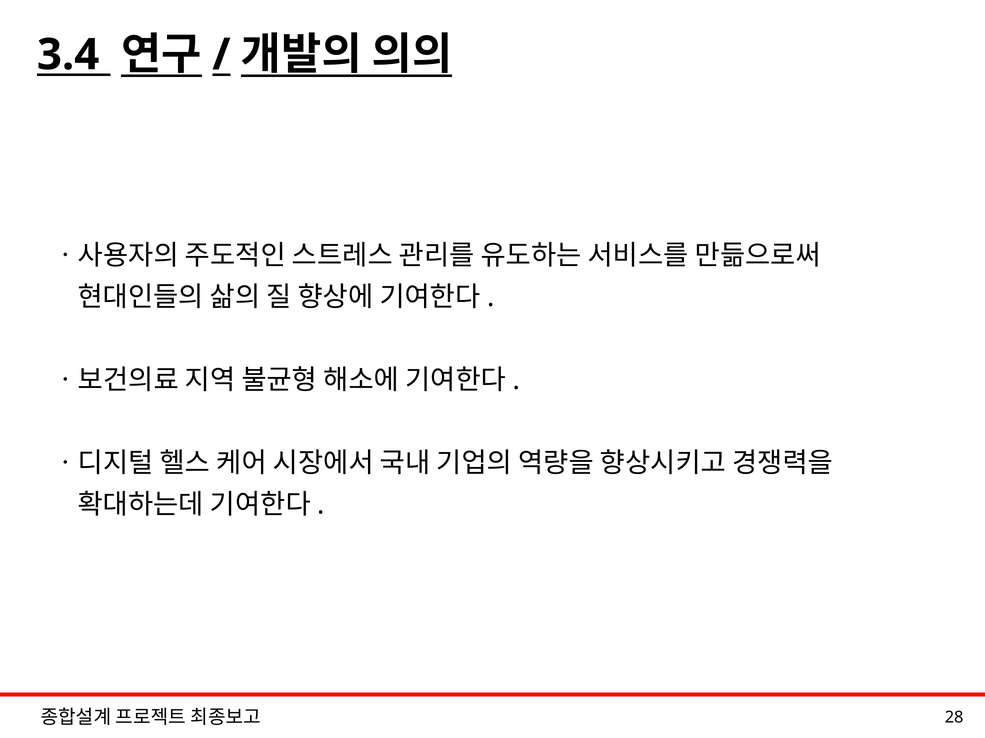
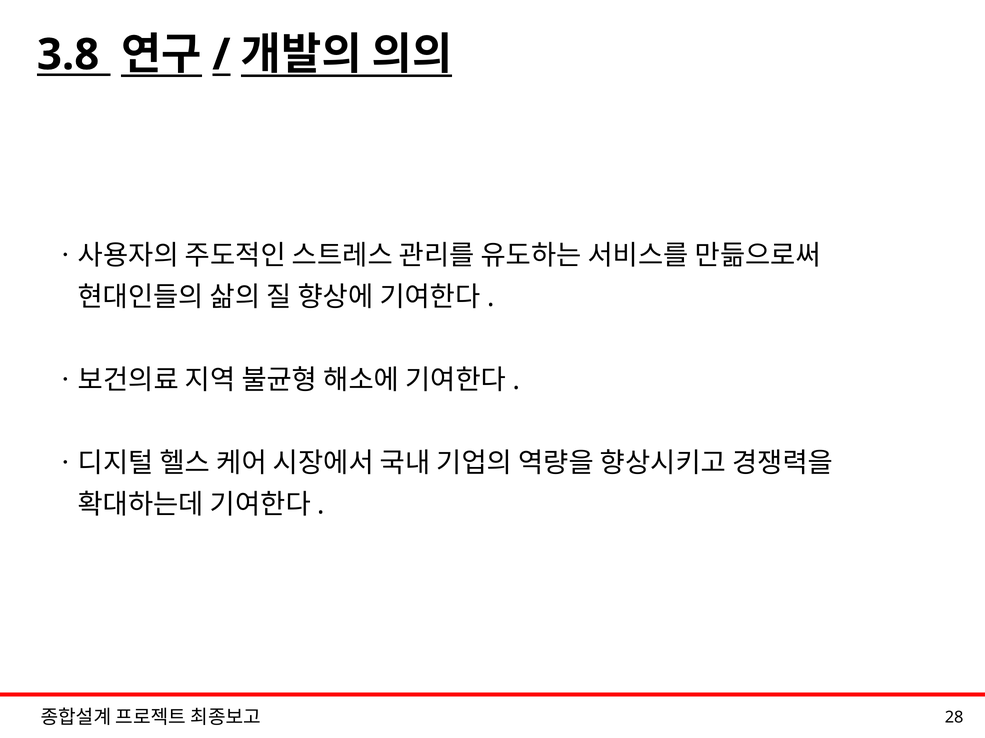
3.4: 3.4 -> 3.8 (68, 55)
